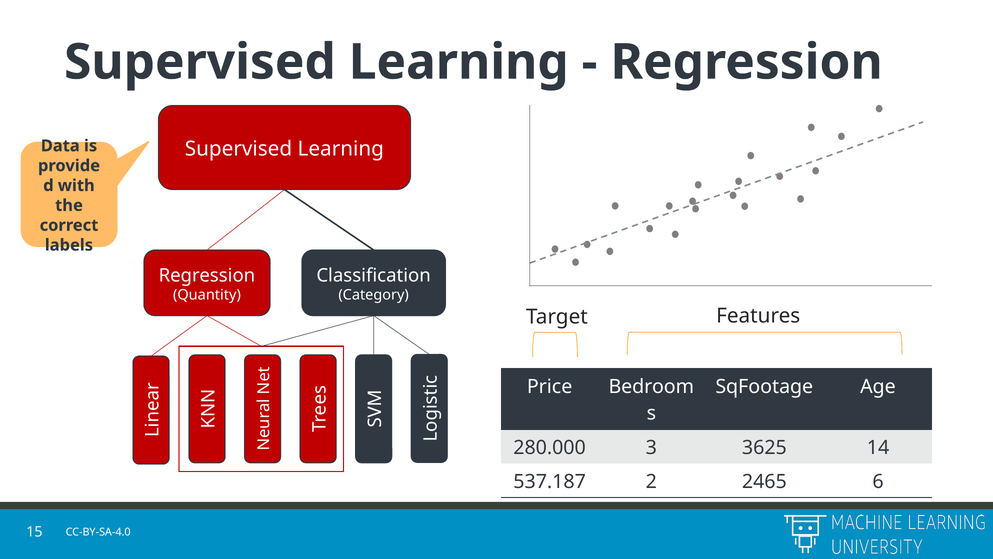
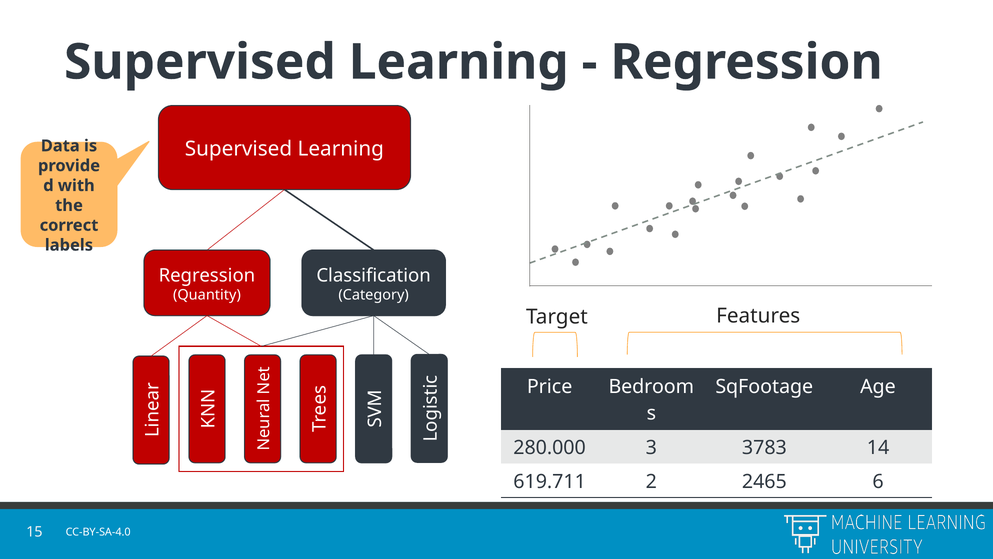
3625: 3625 -> 3783 (764, 447)
537.187: 537.187 -> 619.711 (550, 481)
